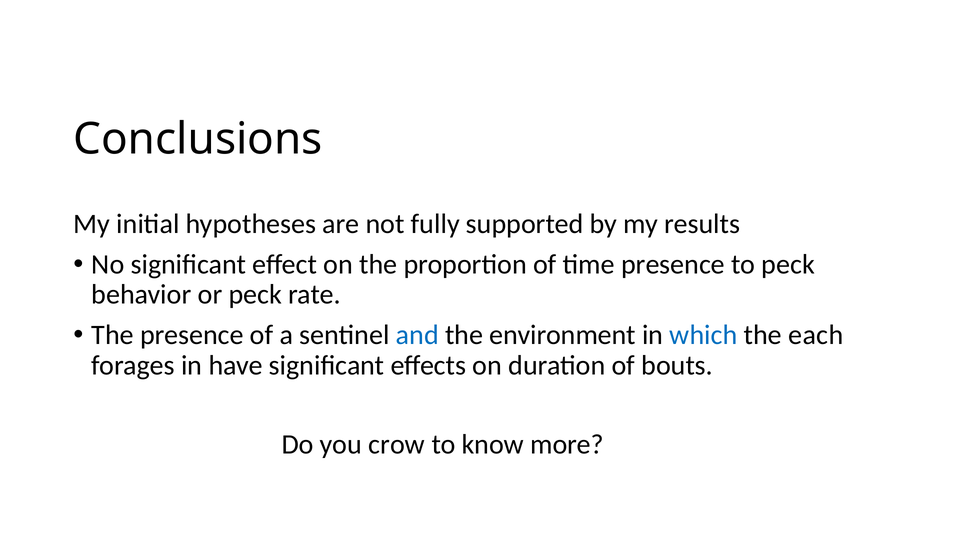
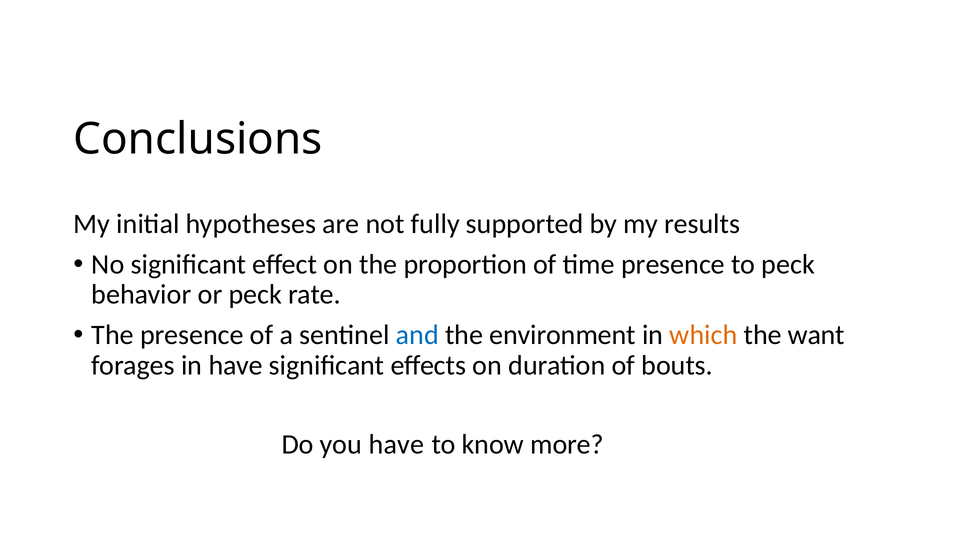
which colour: blue -> orange (703, 335)
each: each -> want (816, 335)
you crow: crow -> have (397, 444)
